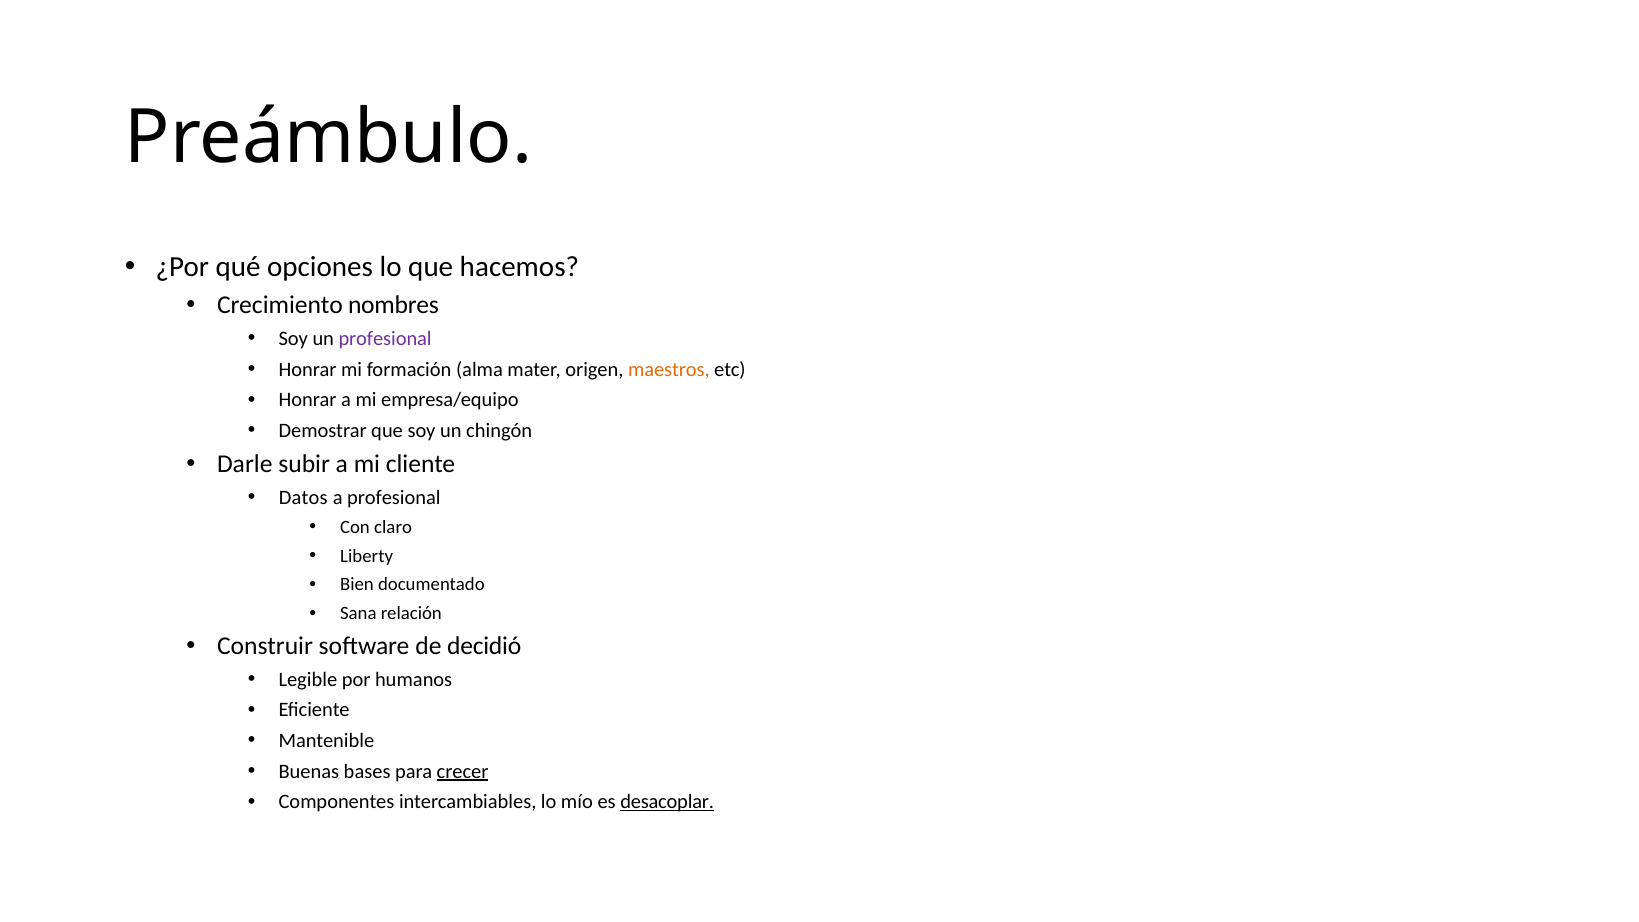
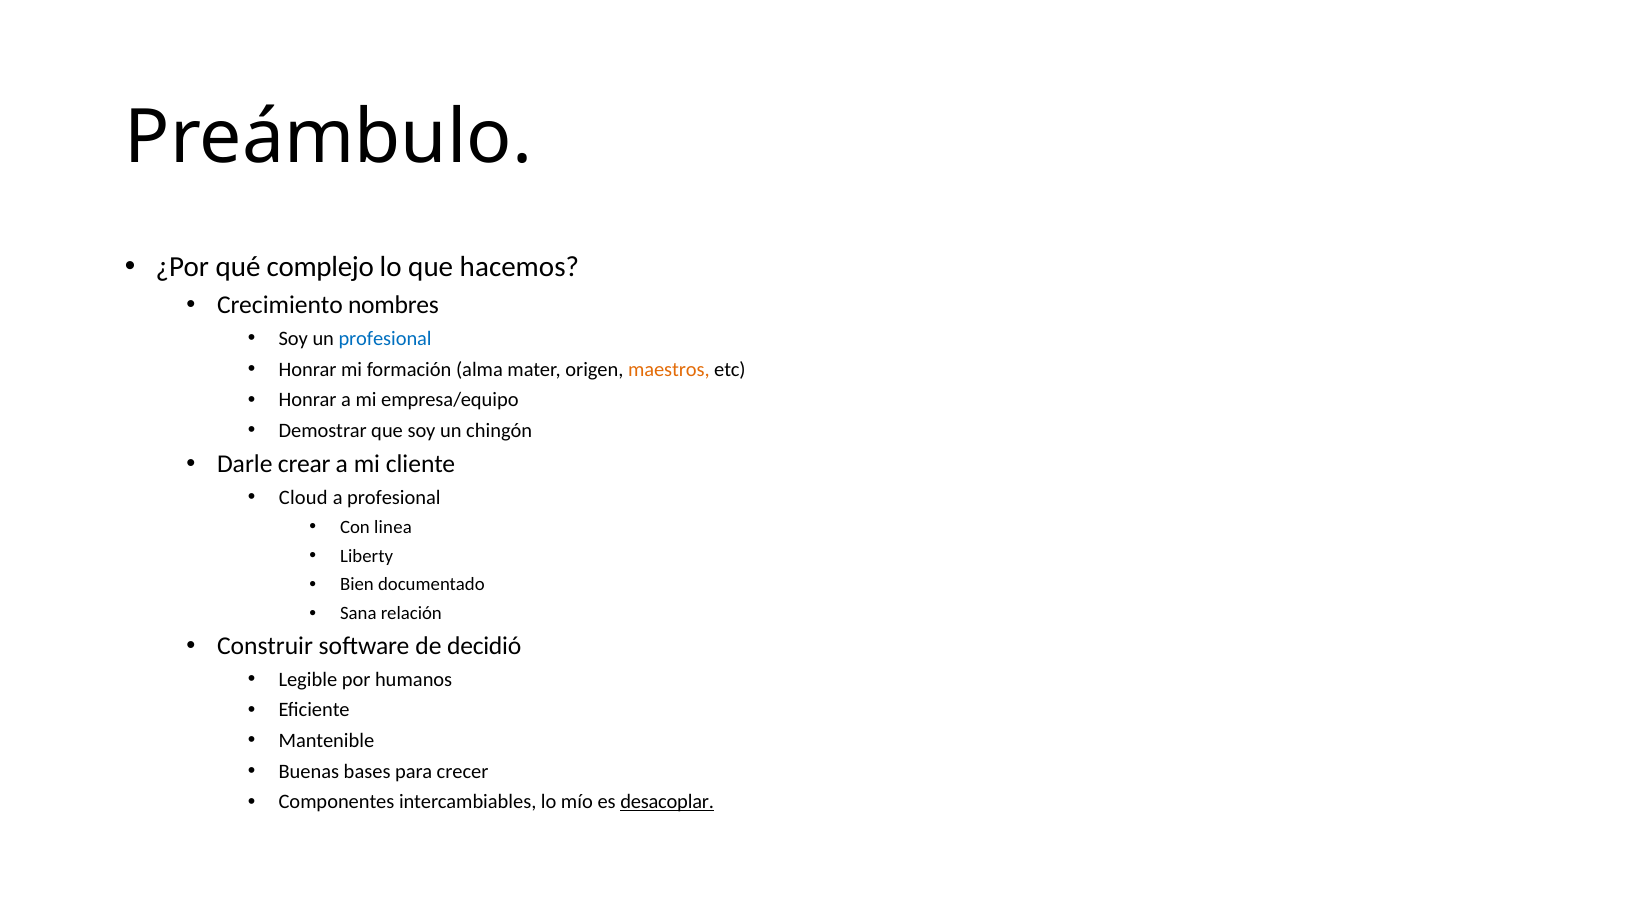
opciones: opciones -> complejo (320, 267)
profesional colour: purple -> blue (385, 339)
subir: subir -> crear (304, 464)
Datos: Datos -> Cloud (303, 497)
claro: claro -> linea (393, 527)
crecer underline: present -> none (463, 771)
